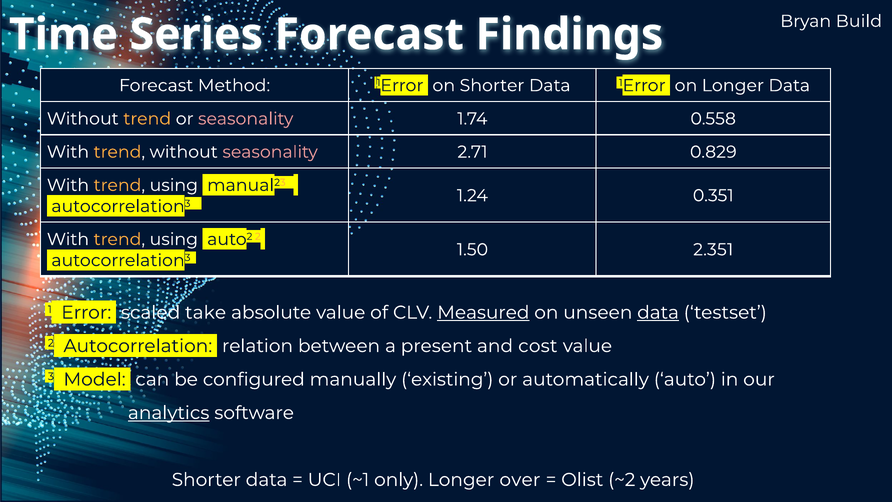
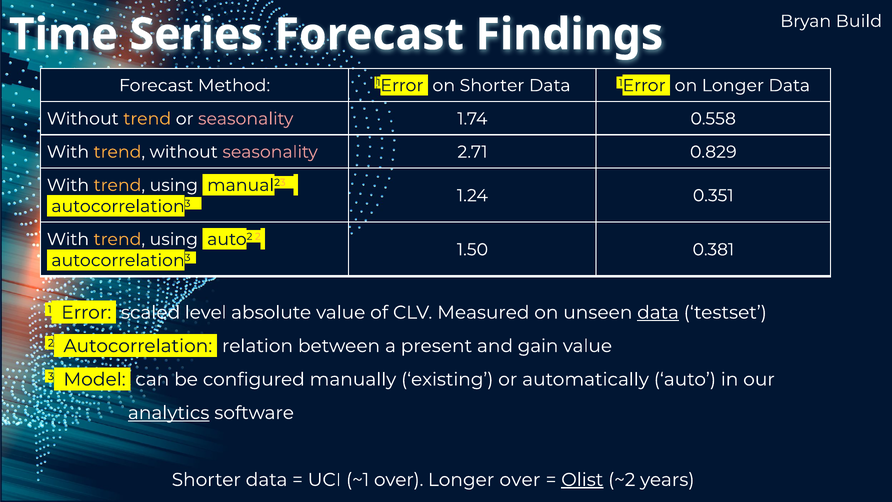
2.351: 2.351 -> 0.381 (713, 250)
take: take -> level (206, 312)
Measured underline: present -> none (483, 312)
cost: cost -> gain (538, 346)
~1 only: only -> over (399, 480)
Olist underline: none -> present (582, 480)
